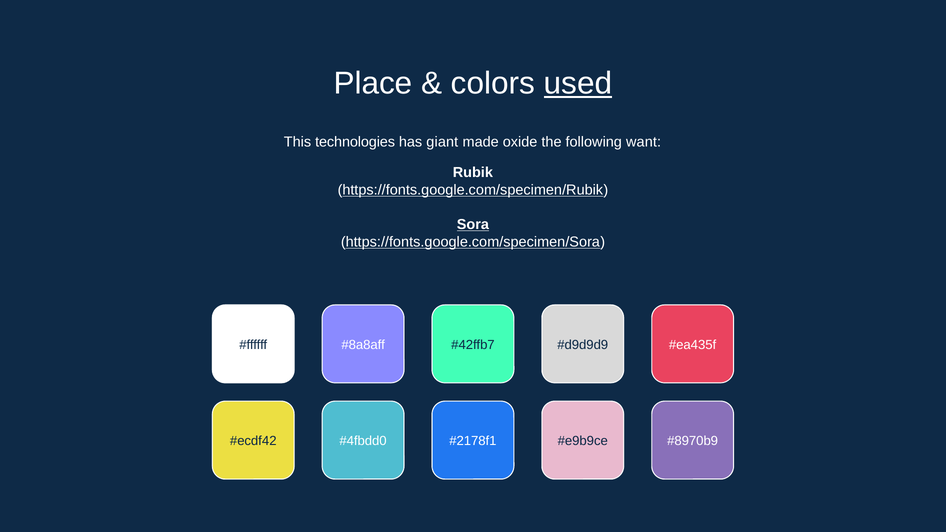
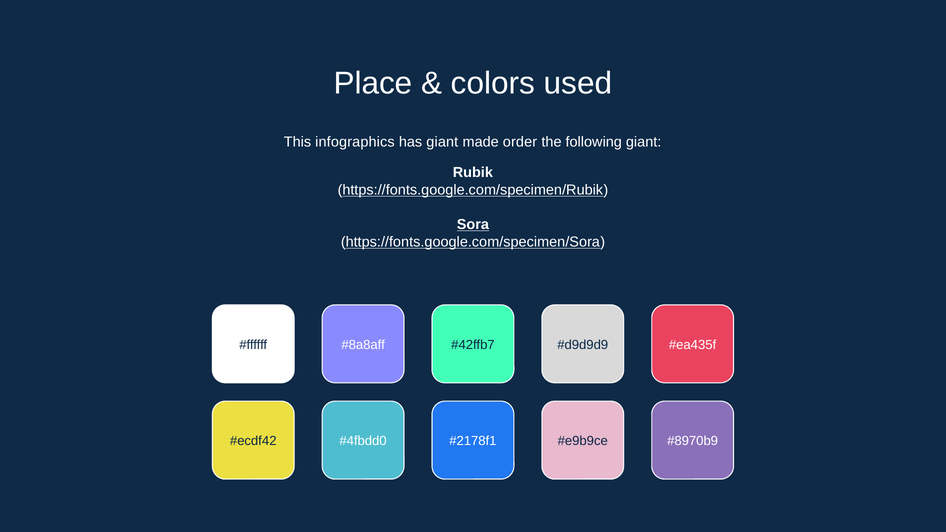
used underline: present -> none (578, 83)
technologies: technologies -> infographics (355, 142)
oxide: oxide -> order (520, 142)
following want: want -> giant (644, 142)
